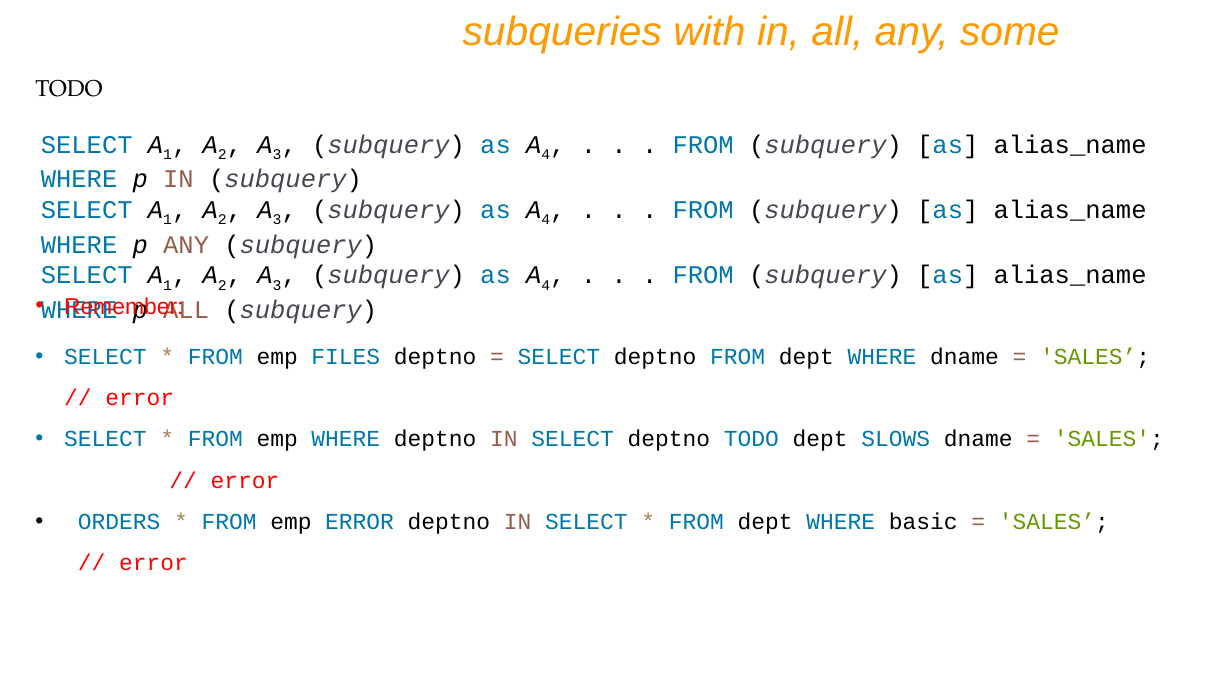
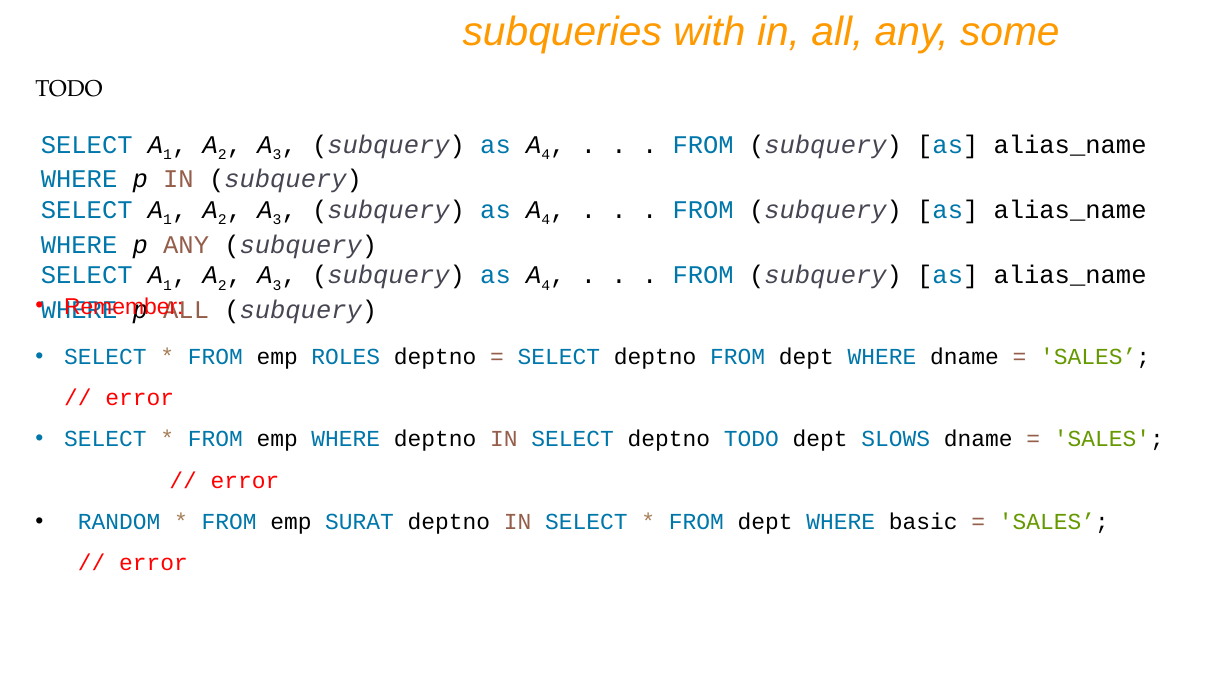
FILES: FILES -> ROLES (346, 357)
ORDERS: ORDERS -> RANDOM (119, 522)
emp ERROR: ERROR -> SURAT (360, 522)
